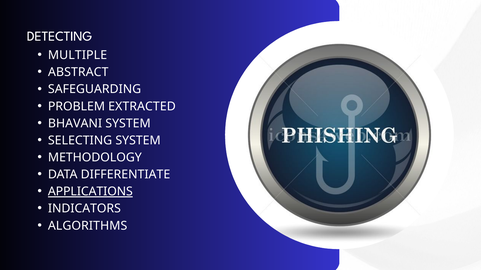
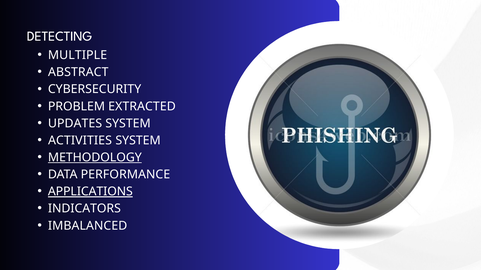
SAFEGUARDING: SAFEGUARDING -> CYBERSECURITY (95, 89)
BHAVANI: BHAVANI -> UPDATES (75, 124)
SELECTING: SELECTING -> ACTIVITIES (80, 141)
METHODOLOGY underline: none -> present (95, 158)
DIFFERENTIATE: DIFFERENTIATE -> PERFORMANCE (125, 175)
ALGORITHMS: ALGORITHMS -> IMBALANCED (88, 226)
